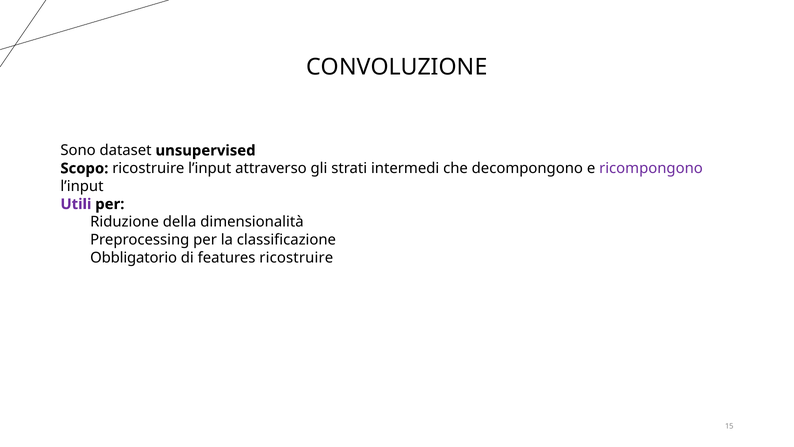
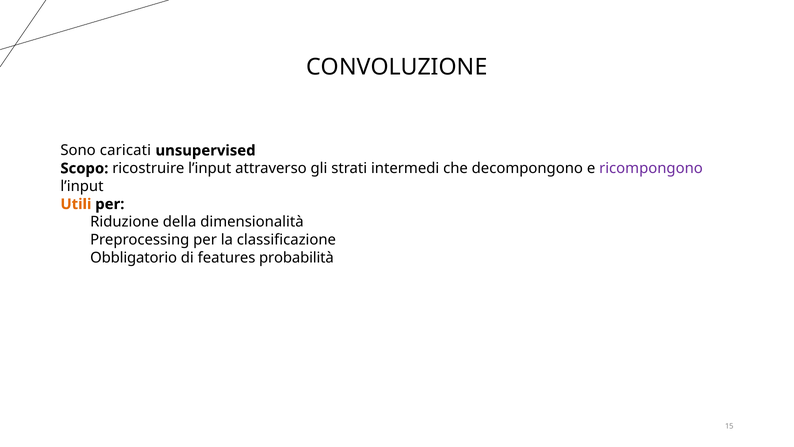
dataset: dataset -> caricati (125, 150)
Utili colour: purple -> orange (76, 204)
features ricostruire: ricostruire -> probabilità (296, 258)
